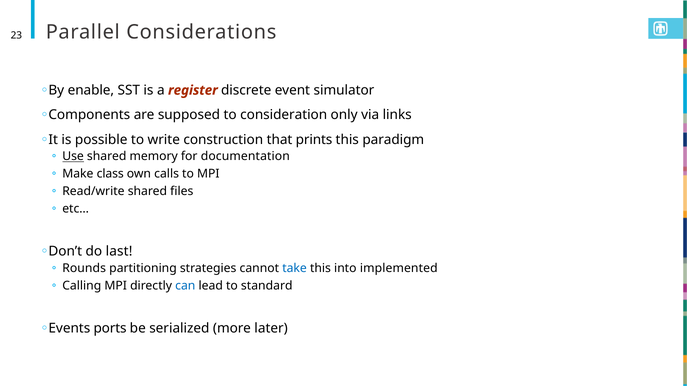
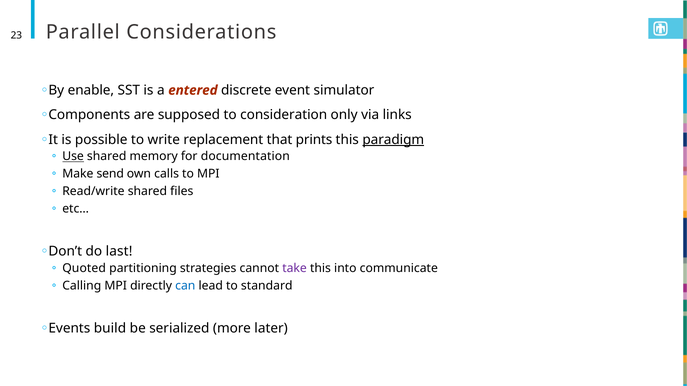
register: register -> entered (193, 90)
construction: construction -> replacement (223, 140)
paradigm underline: none -> present (393, 140)
class: class -> send (110, 174)
Rounds: Rounds -> Quoted (84, 269)
take colour: blue -> purple (295, 269)
implemented: implemented -> communicate (399, 269)
ports: ports -> build (110, 329)
